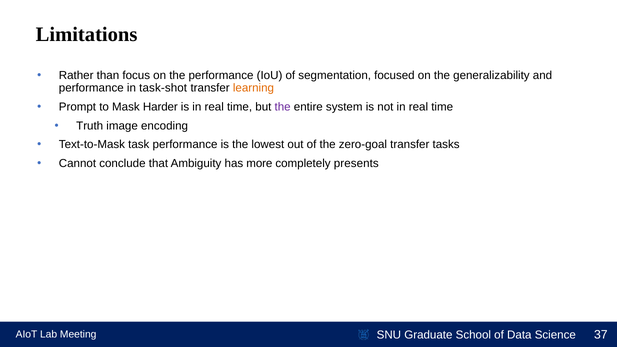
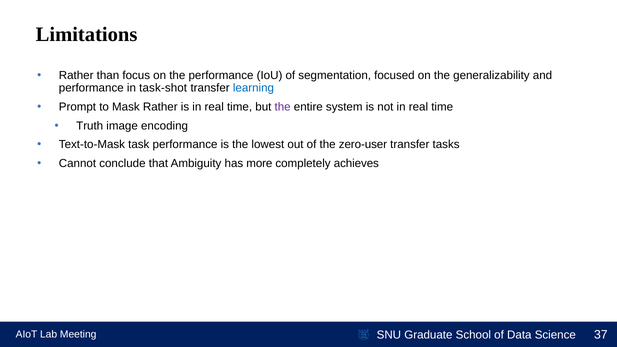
learning colour: orange -> blue (253, 88)
Mask Harder: Harder -> Rather (160, 107)
zero-goal: zero-goal -> zero-user (363, 145)
presents: presents -> achieves (356, 164)
